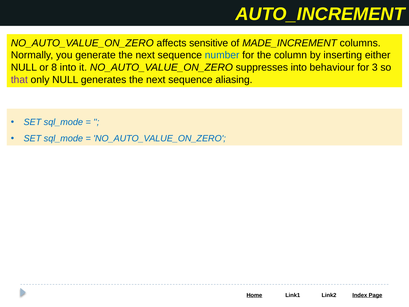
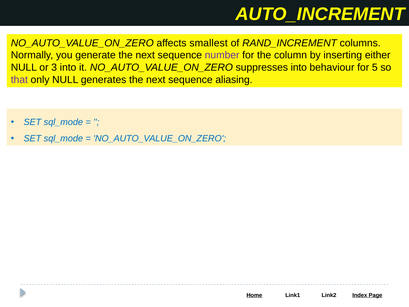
sensitive: sensitive -> smallest (209, 43)
MADE_INCREMENT: MADE_INCREMENT -> RAND_INCREMENT (290, 43)
number colour: blue -> purple (222, 55)
8: 8 -> 3 (54, 67)
3: 3 -> 5 (375, 67)
